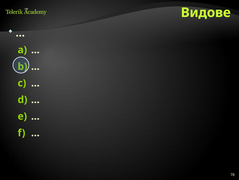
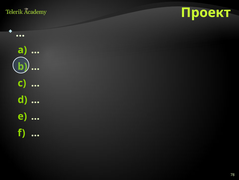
Видове: Видове -> Проект (206, 13)
